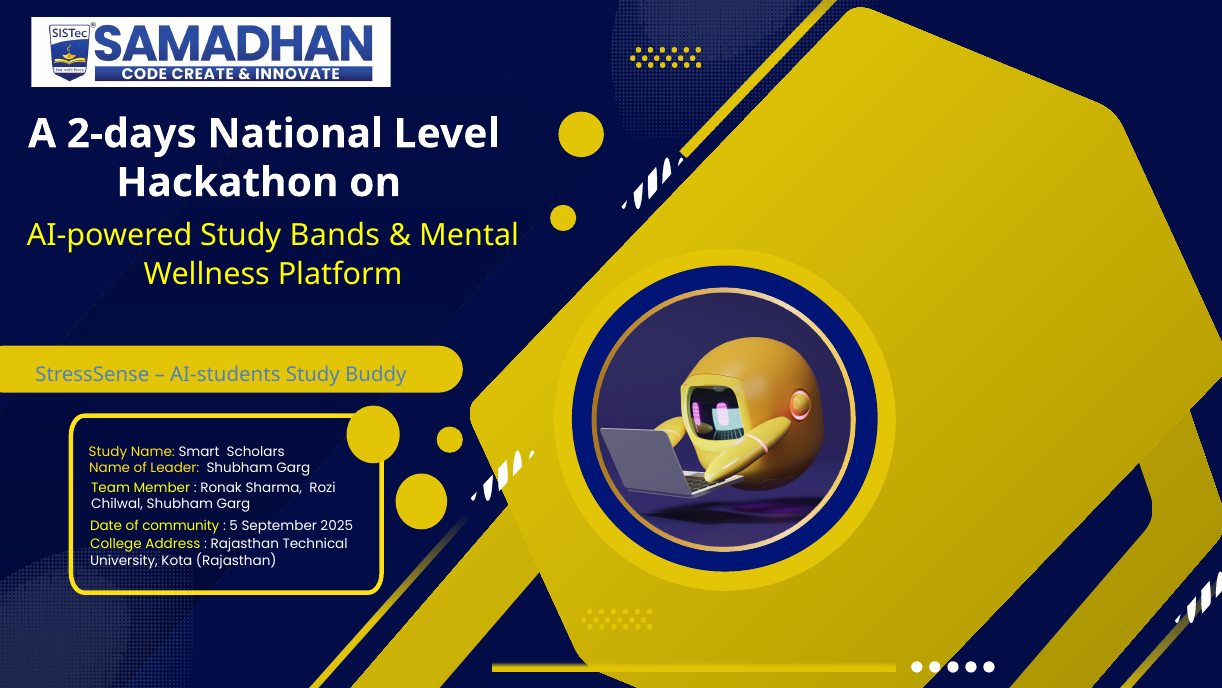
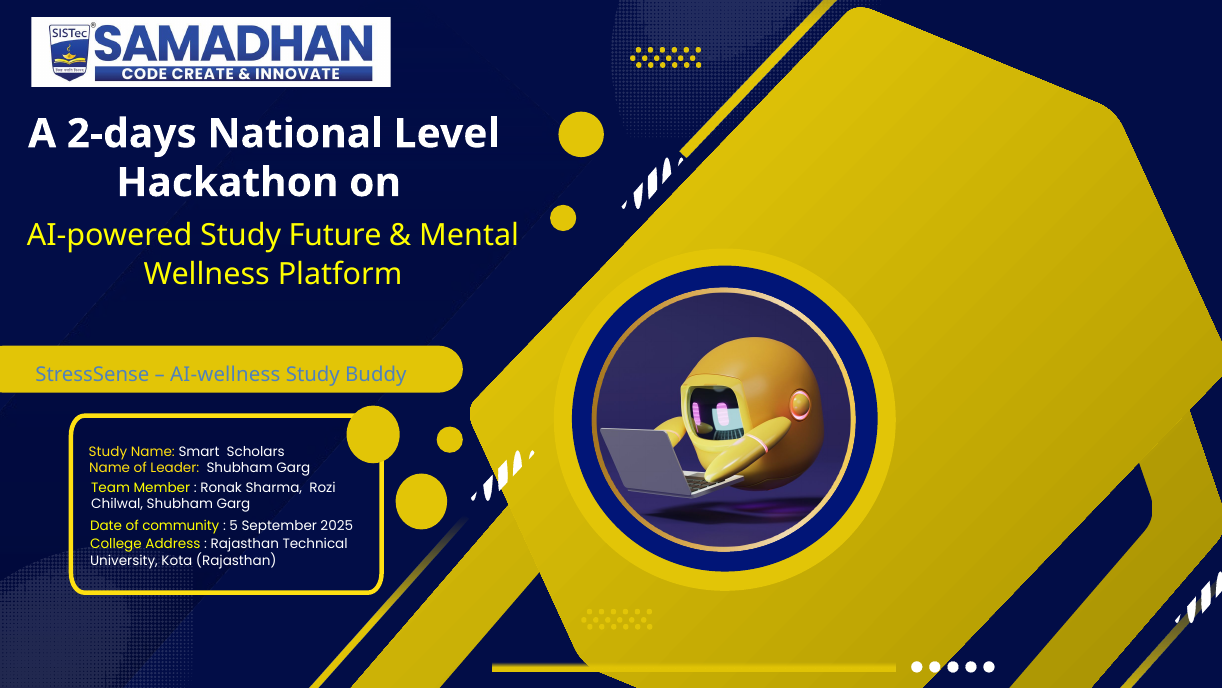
Bands: Bands -> Future (335, 235)
AI-students: AI-students -> AI-wellness (225, 374)
